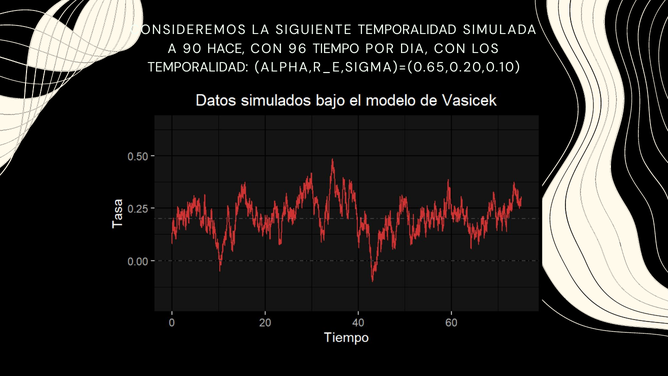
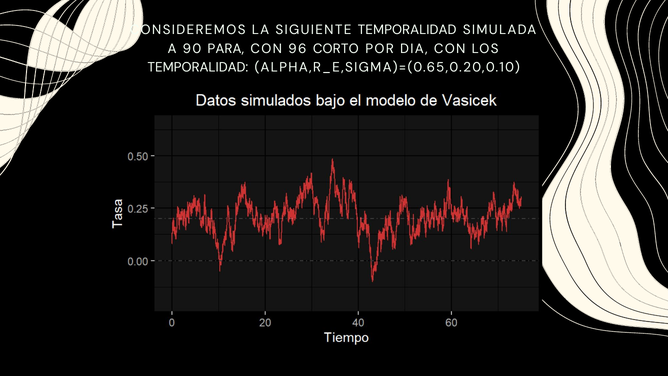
HACE: HACE -> PARA (226, 49)
TIEMPO: TIEMPO -> CORTO (336, 49)
